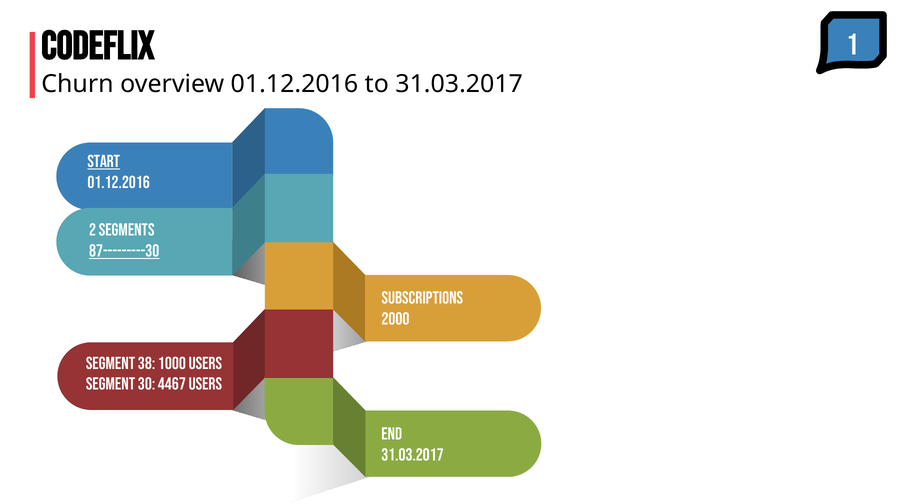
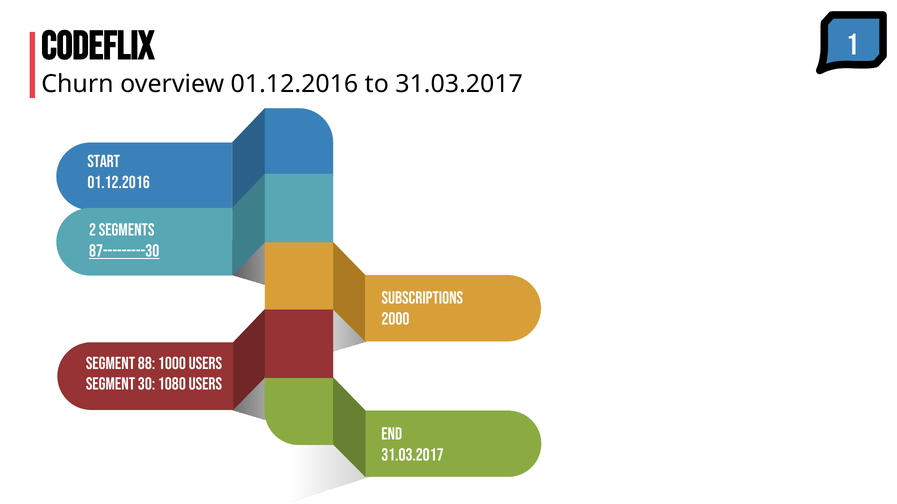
start underline: present -> none (104, 162)
38: 38 -> 88 (147, 364)
4467: 4467 -> 1080 (172, 385)
